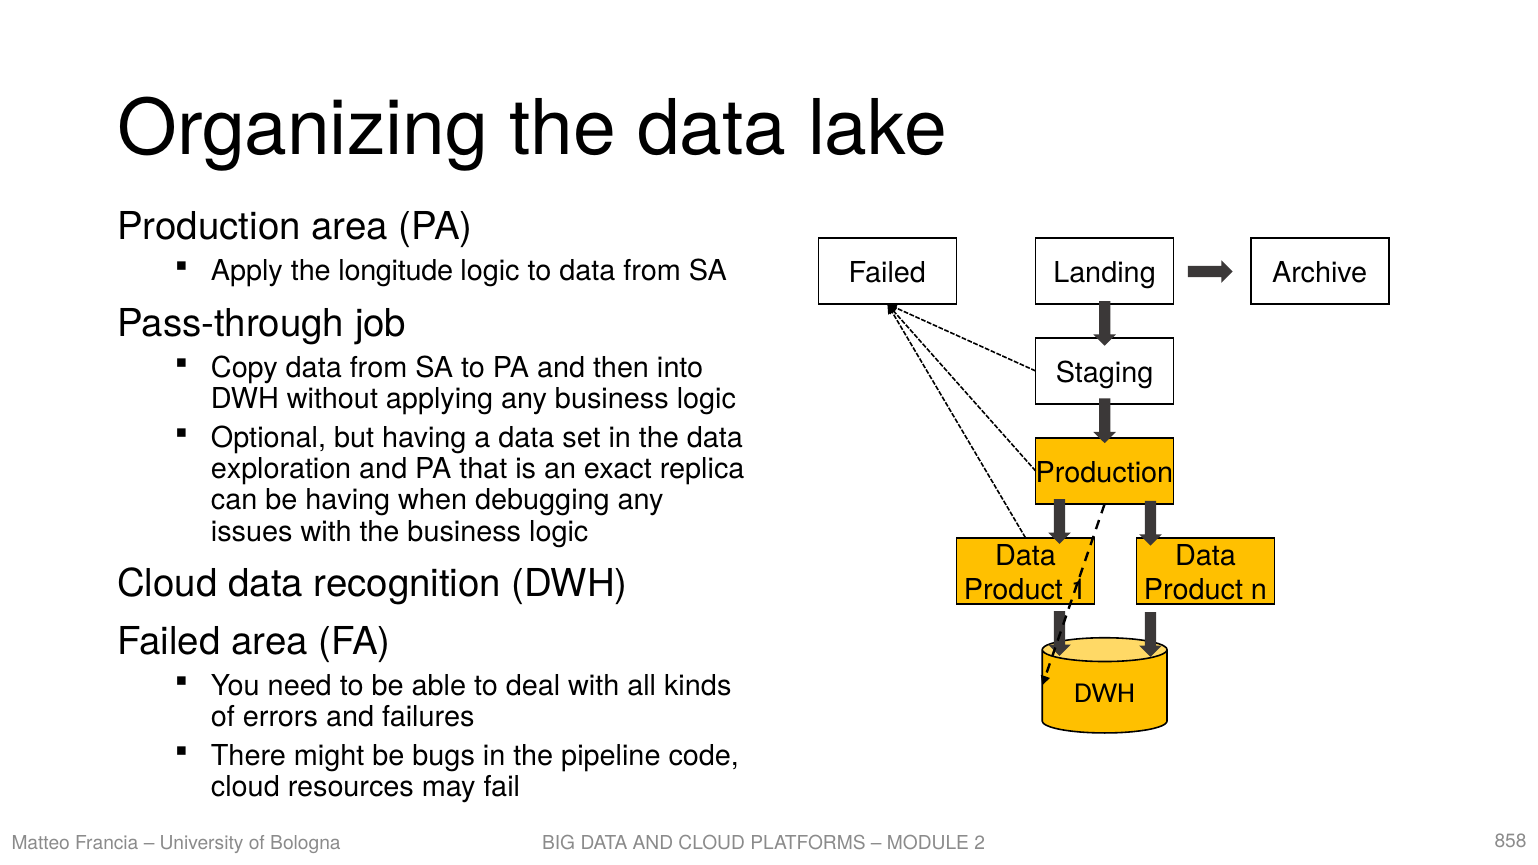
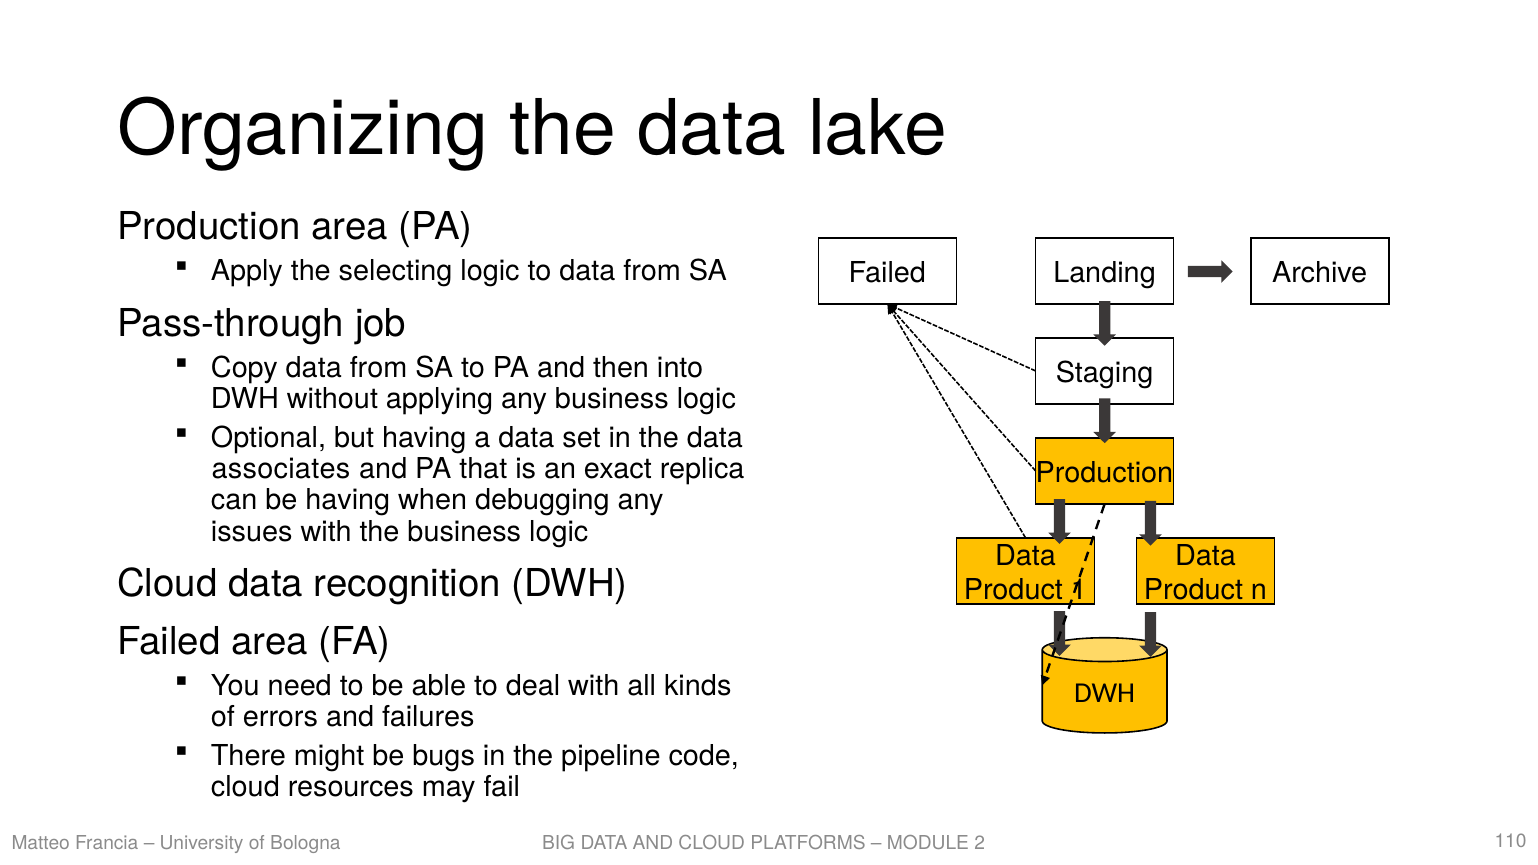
longitude: longitude -> selecting (396, 271)
exploration: exploration -> associates (281, 469)
858: 858 -> 110 (1511, 841)
